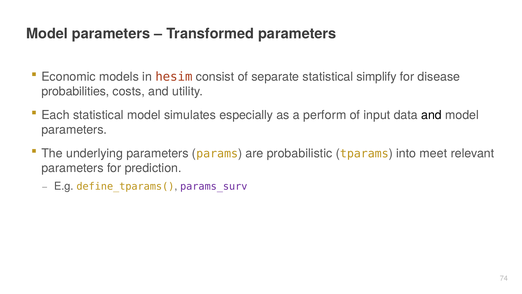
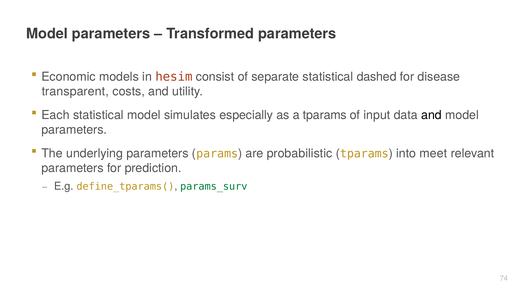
simplify: simplify -> dashed (377, 77)
probabilities: probabilities -> transparent (75, 91)
a perform: perform -> tparams (325, 115)
params_surv colour: purple -> green (214, 186)
